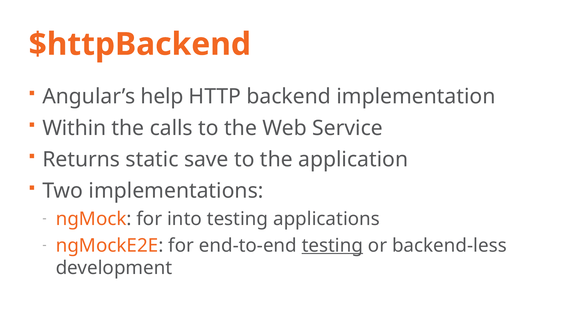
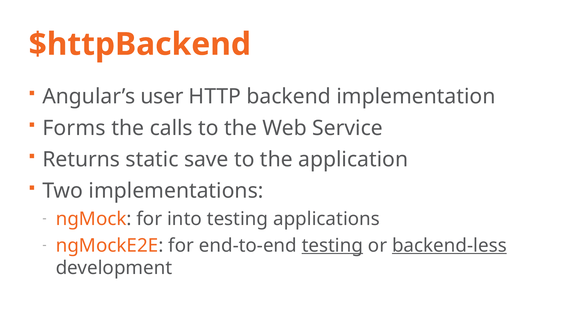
help: help -> user (162, 96)
Within: Within -> Forms (74, 128)
backend-less underline: none -> present (449, 245)
